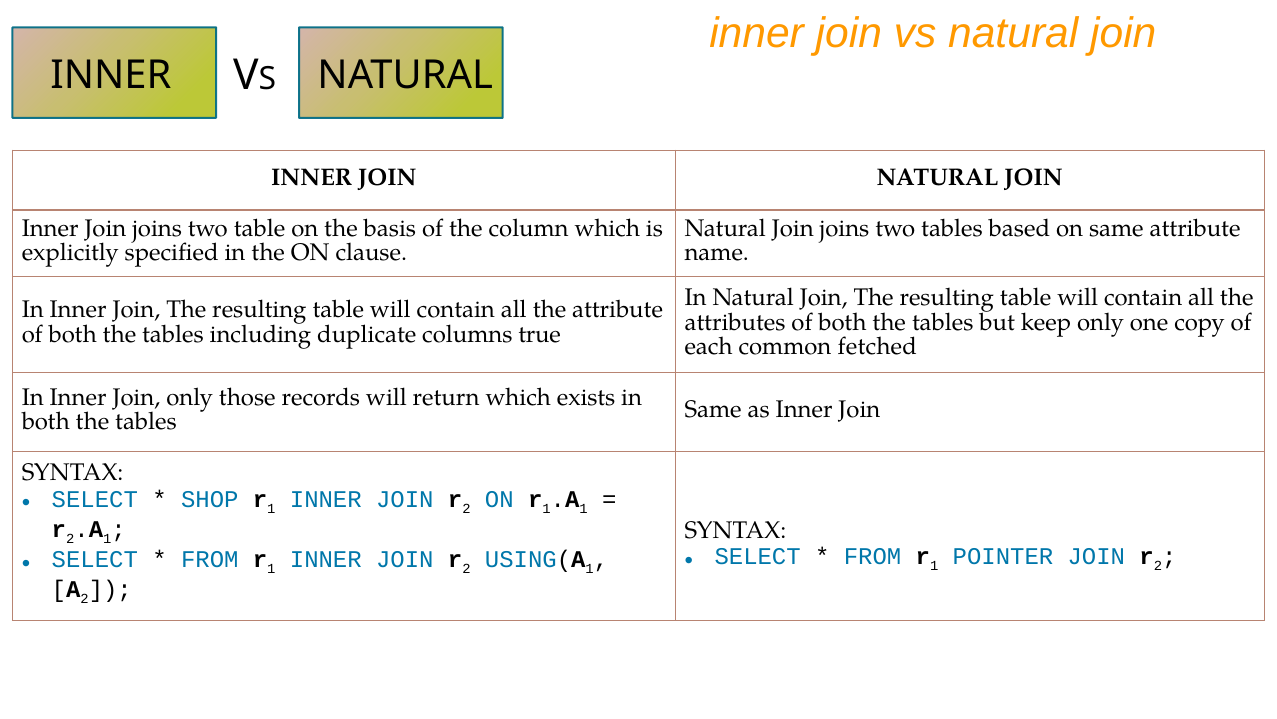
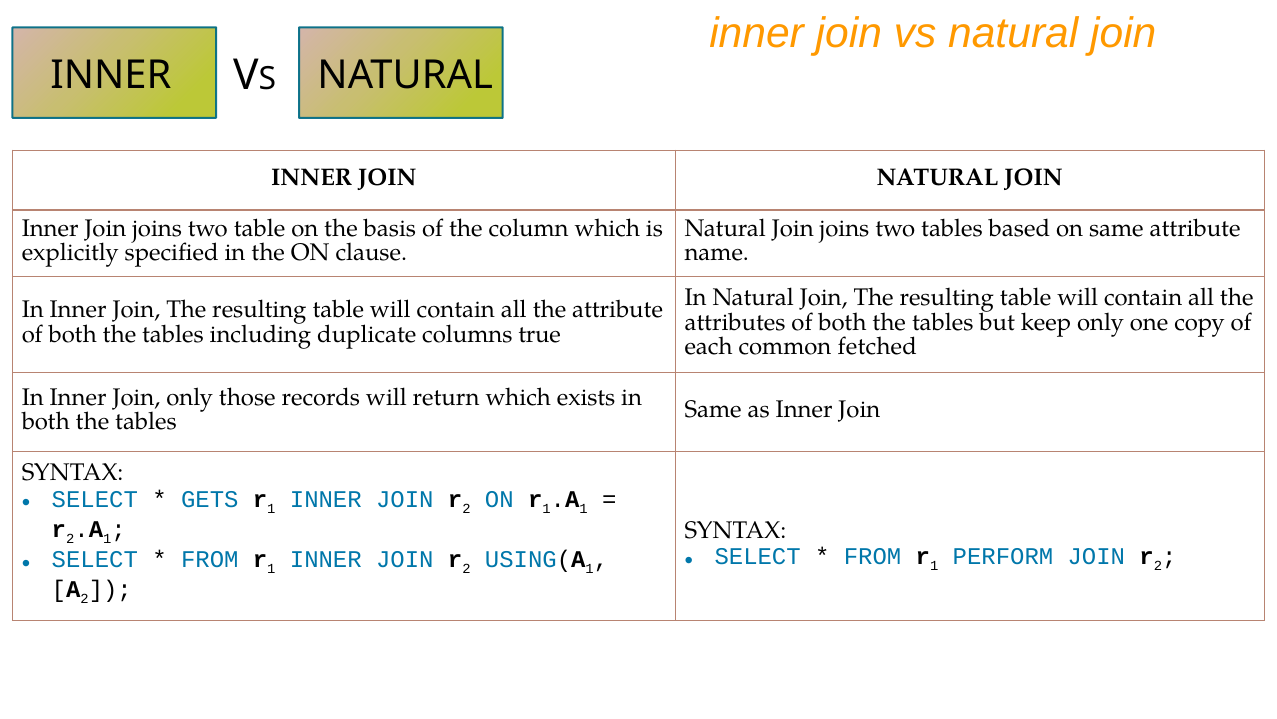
SHOP: SHOP -> GETS (210, 499)
POINTER: POINTER -> PERFORM (1003, 556)
